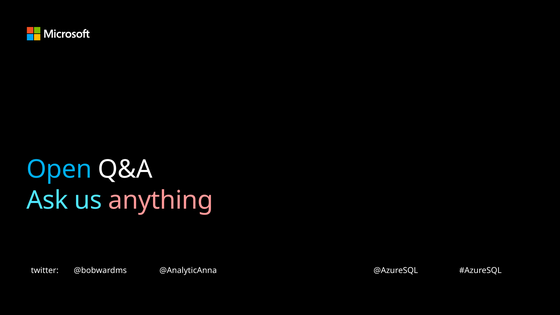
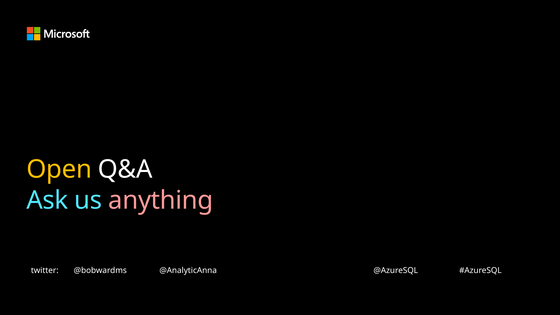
Open colour: light blue -> yellow (59, 169)
